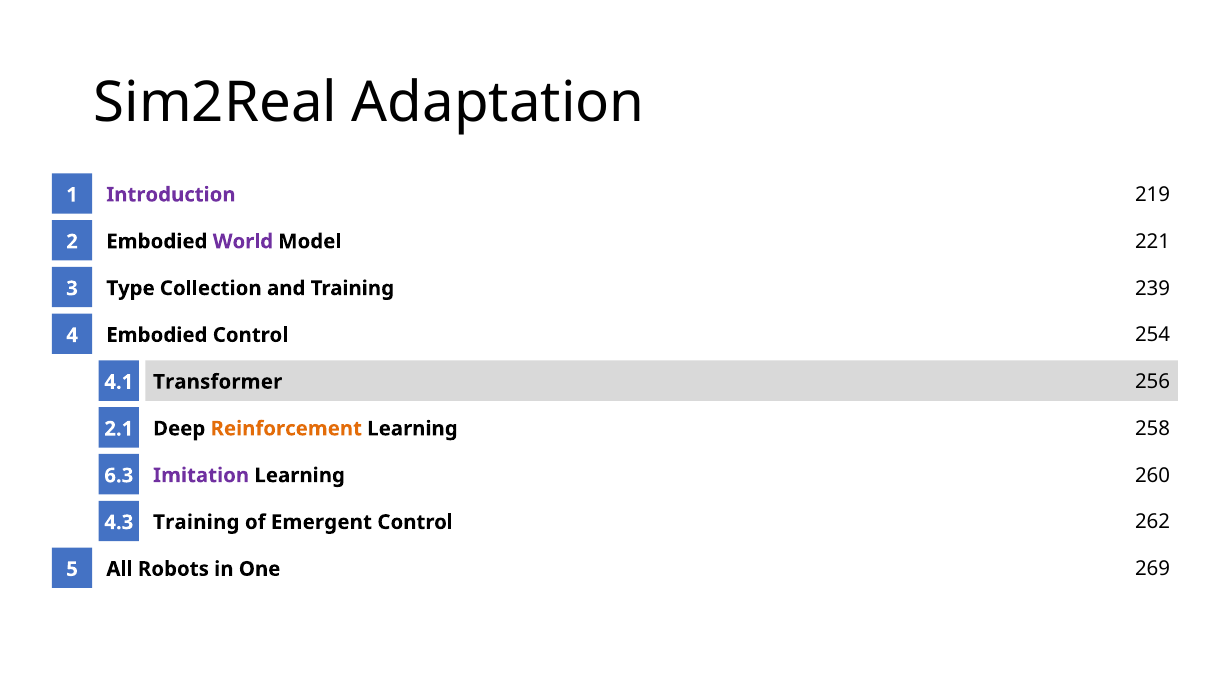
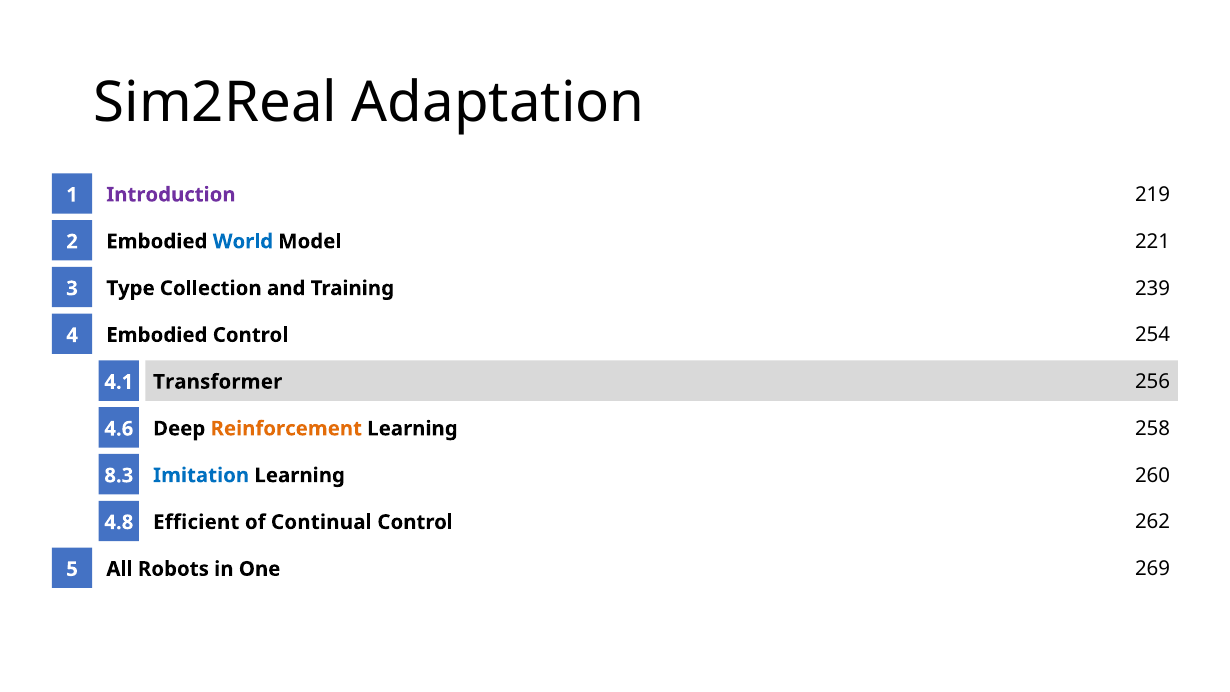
World colour: purple -> blue (243, 241)
2.1: 2.1 -> 4.6 (119, 429)
Imitation colour: purple -> blue (201, 475)
6.3: 6.3 -> 8.3 (119, 476)
Training: Training -> Efficient (196, 522)
Emergent: Emergent -> Continual (321, 522)
4.3: 4.3 -> 4.8 (119, 522)
